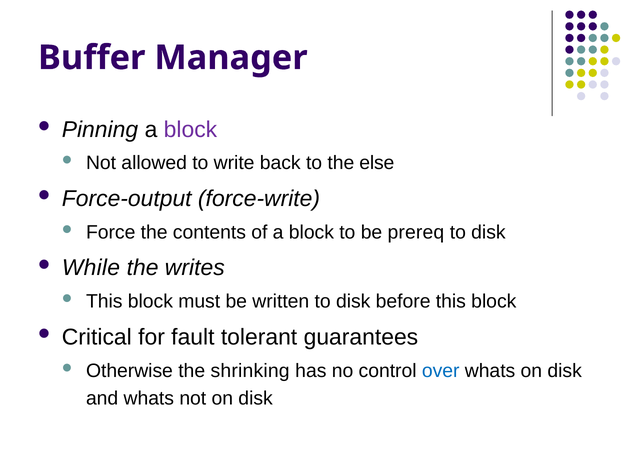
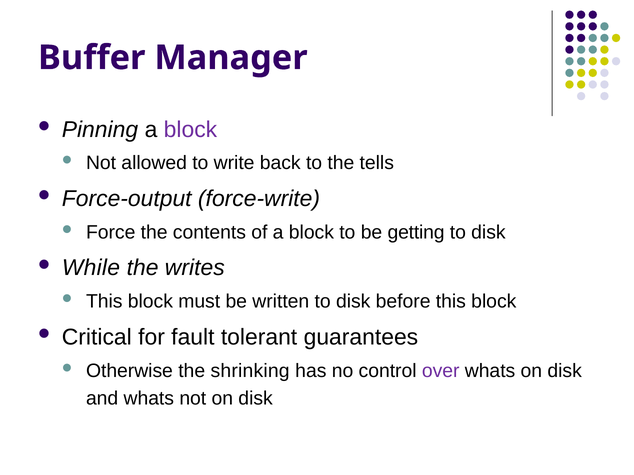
else: else -> tells (377, 163)
prereq: prereq -> getting (416, 233)
over colour: blue -> purple (441, 371)
